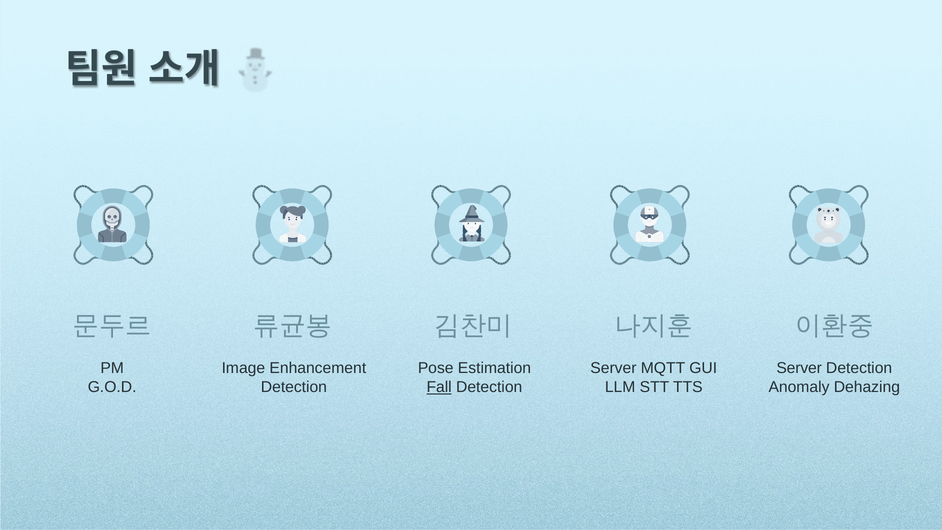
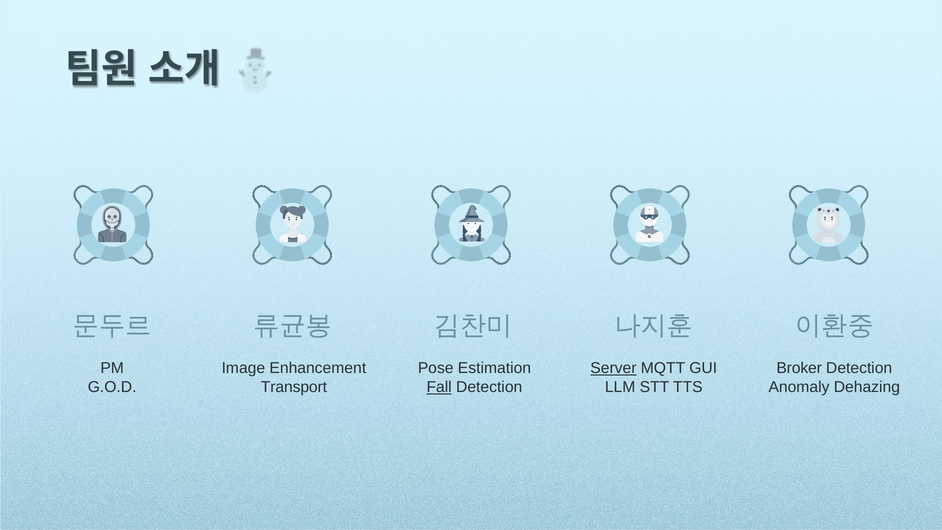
Server underline: none -> present (613, 368)
Server: Server -> Broker (799, 368)
Detection: Detection -> Transport (294, 387)
